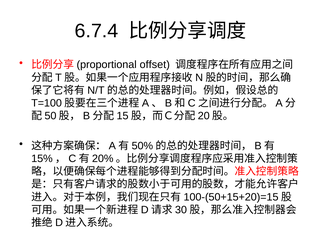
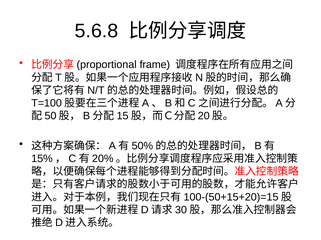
6.7.4: 6.7.4 -> 5.6.8 (96, 31)
offset: offset -> frame (155, 65)
